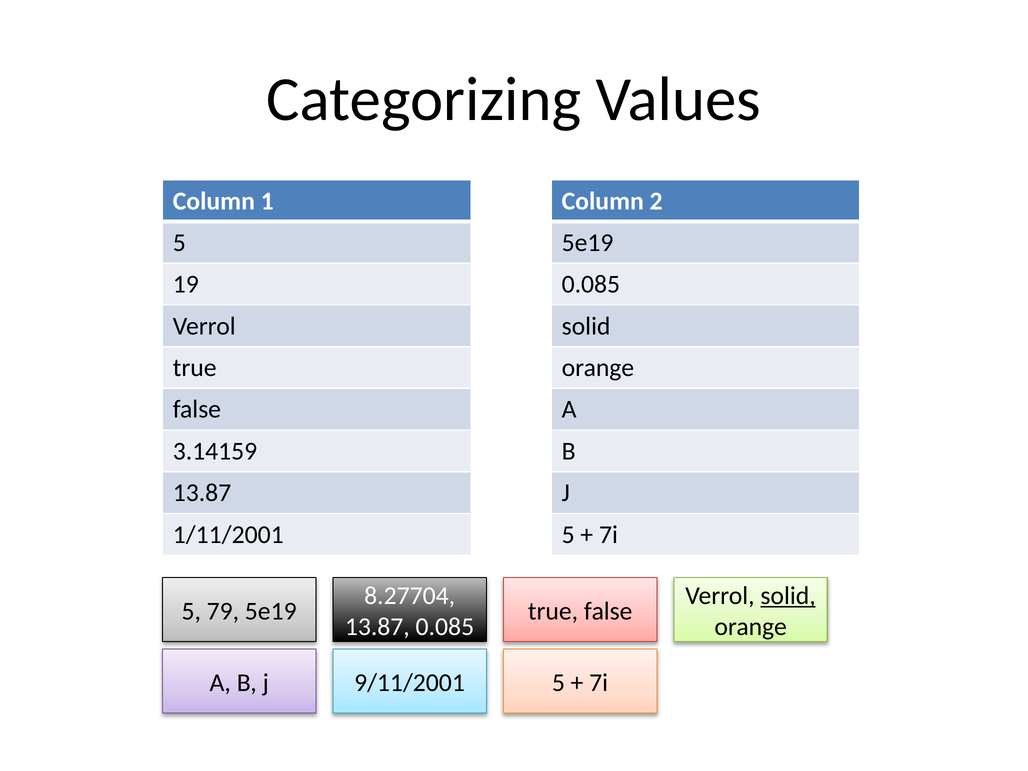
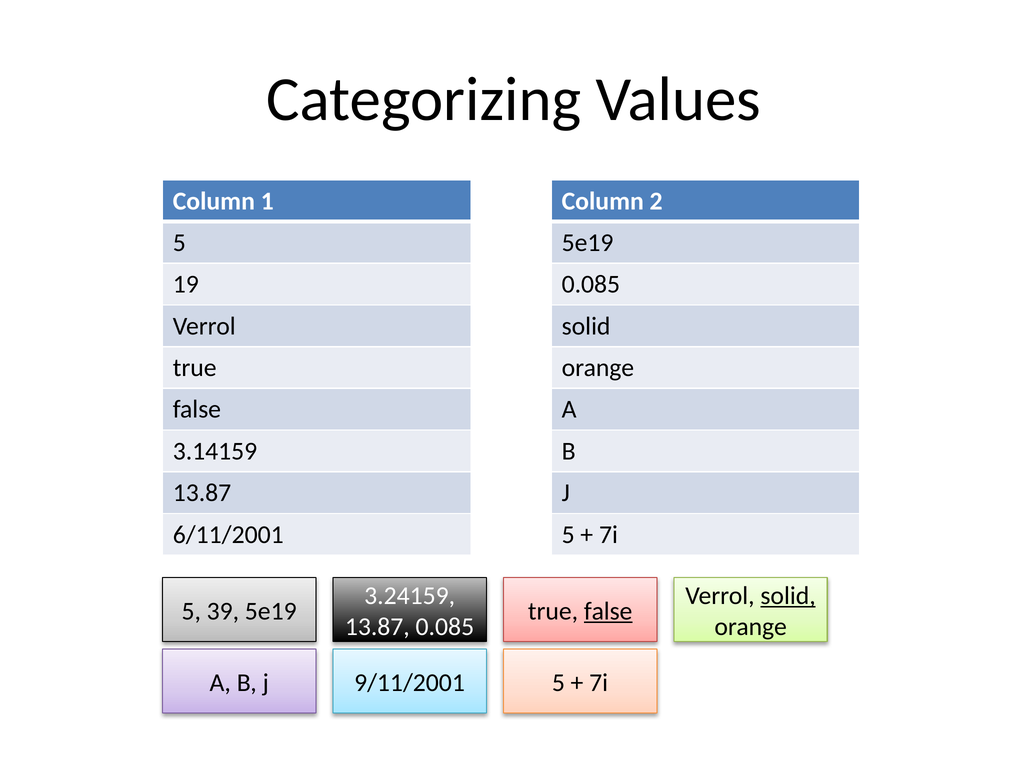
1/11/2001: 1/11/2001 -> 6/11/2001 (228, 535)
8.27704: 8.27704 -> 3.24159 (410, 596)
79: 79 -> 39 (223, 611)
false underline: none -> present (608, 611)
